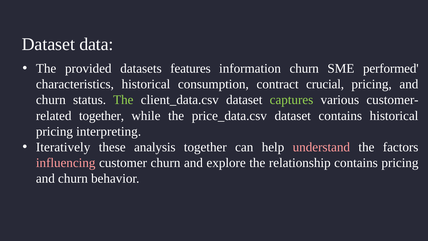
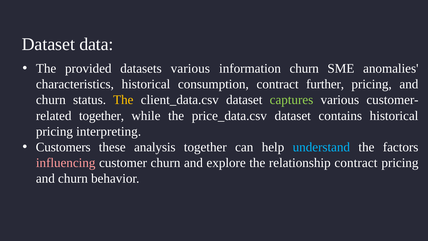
datasets features: features -> various (190, 69)
performed: performed -> anomalies (391, 69)
crucial: crucial -> further (325, 84)
The colour: light green -> yellow (123, 100)
Iteratively: Iteratively -> Customers (63, 147)
understand colour: pink -> light blue (321, 147)
relationship contains: contains -> contract (356, 163)
